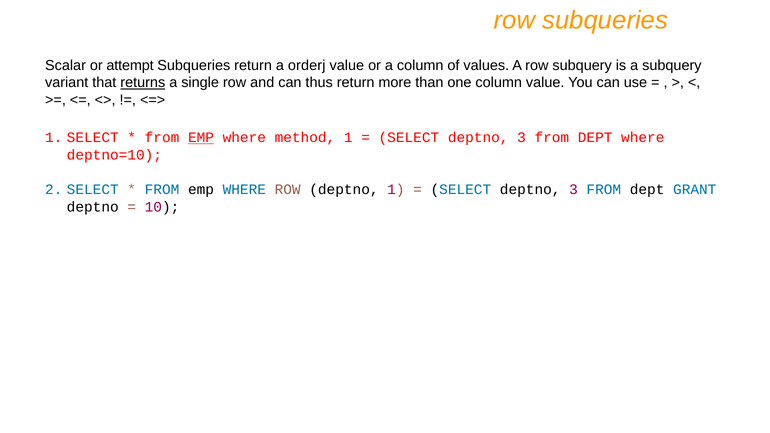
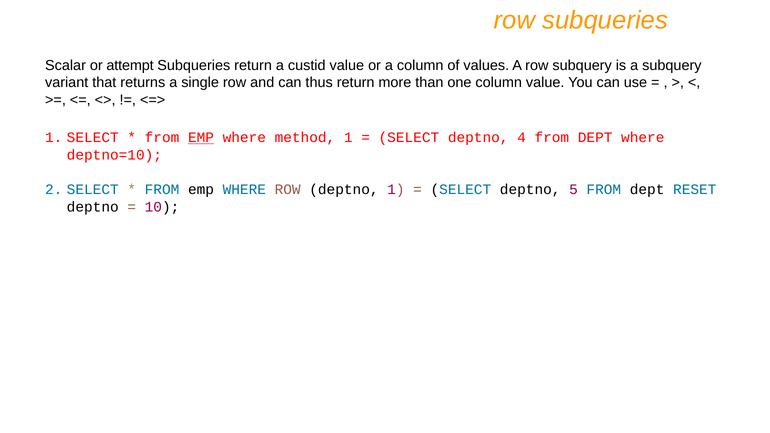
orderj: orderj -> custid (307, 65)
returns underline: present -> none (143, 83)
3: 3 -> 4 (522, 138)
3: 3 -> 5 (573, 190)
GRANT: GRANT -> RESET (695, 190)
